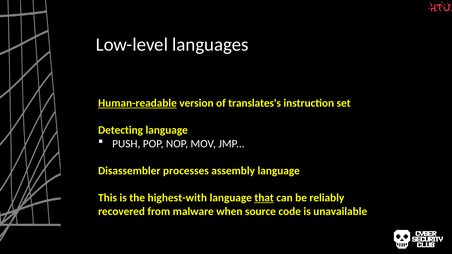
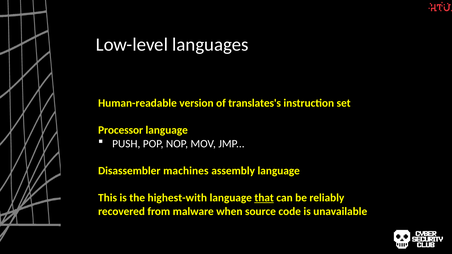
Human-readable underline: present -> none (137, 103)
Detecting: Detecting -> Processor (121, 130)
processes: processes -> machines (186, 171)
